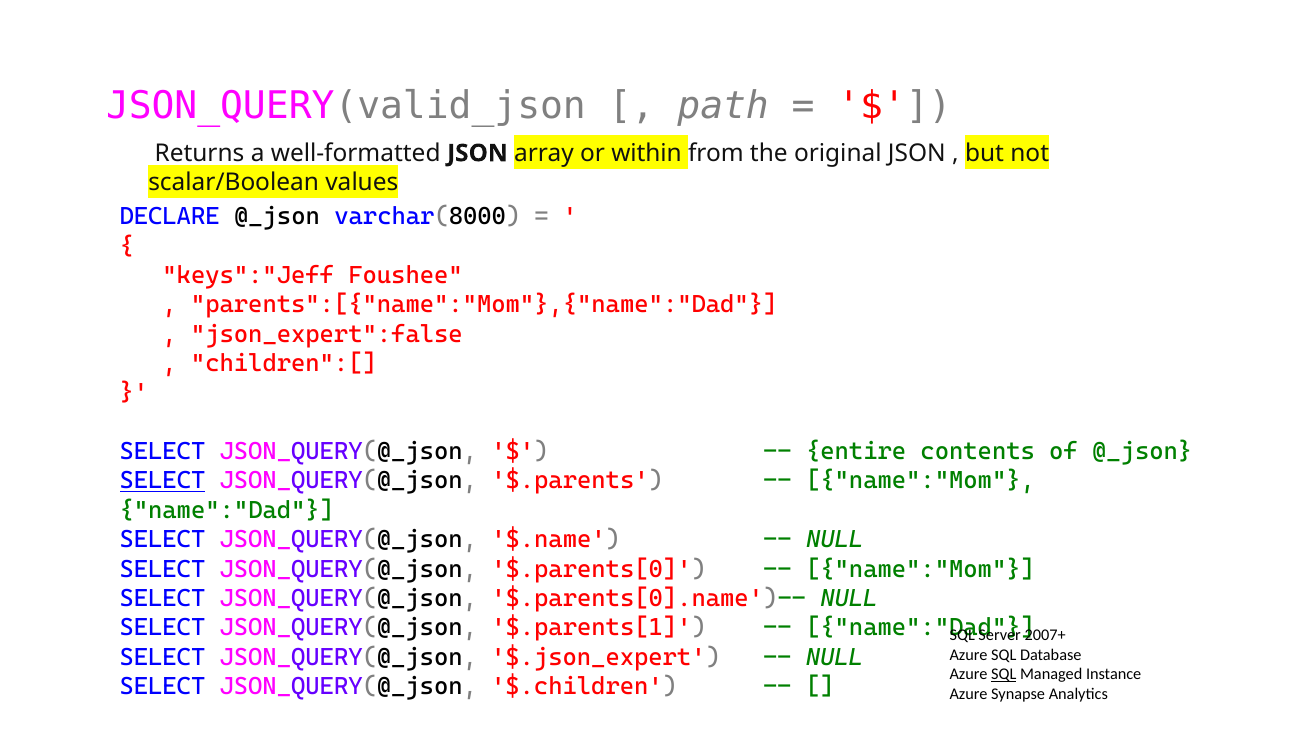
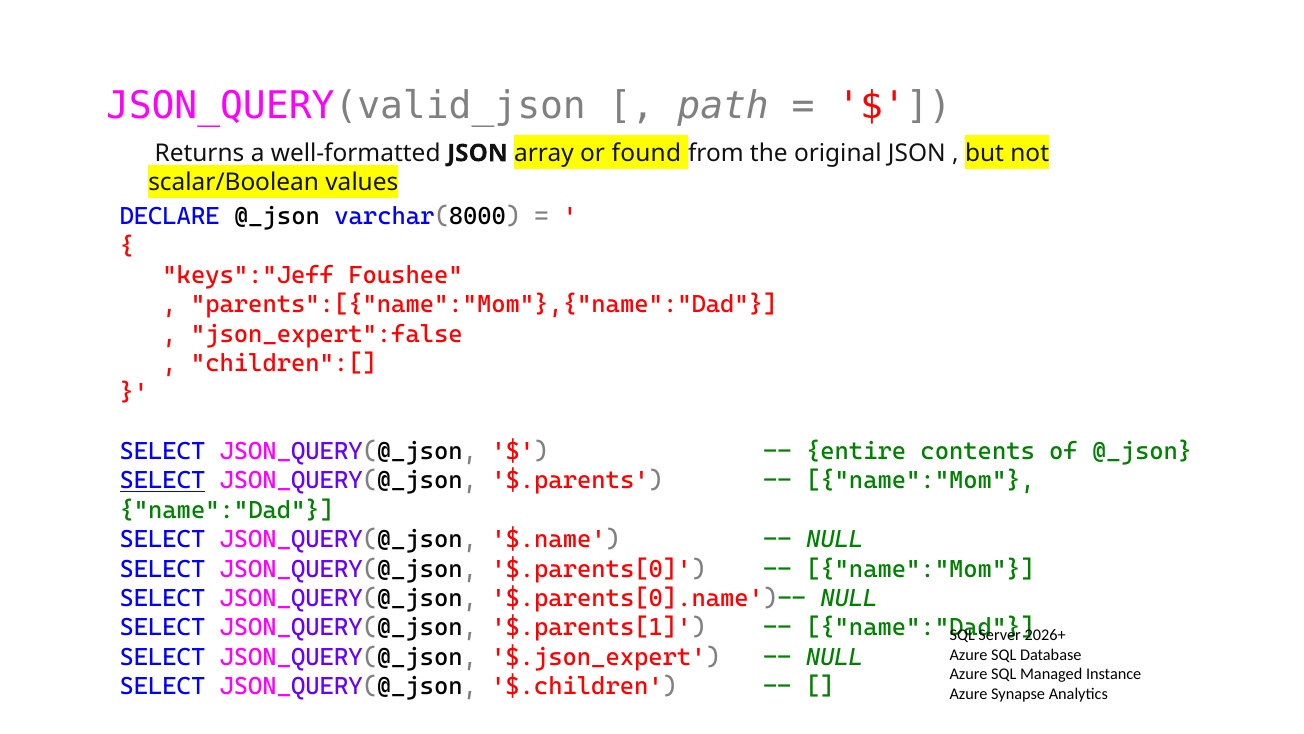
within: within -> found (646, 153)
2007+: 2007+ -> 2026+ (1045, 635)
SQL underline: present -> none (1004, 674)
